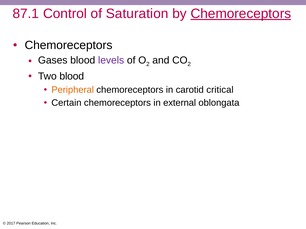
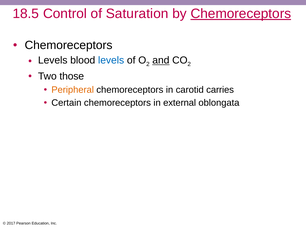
87.1: 87.1 -> 18.5 (26, 14)
Gases: Gases -> Levels (53, 60)
levels colour: purple -> blue (111, 60)
and underline: none -> present (161, 60)
Two blood: blood -> those (72, 76)
critical: critical -> carries (220, 90)
